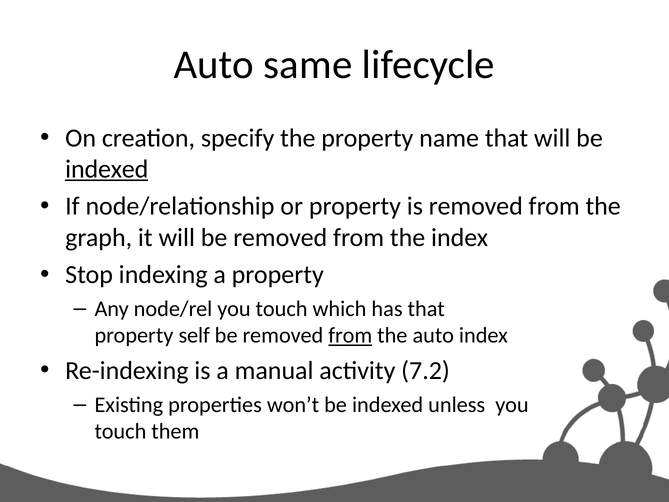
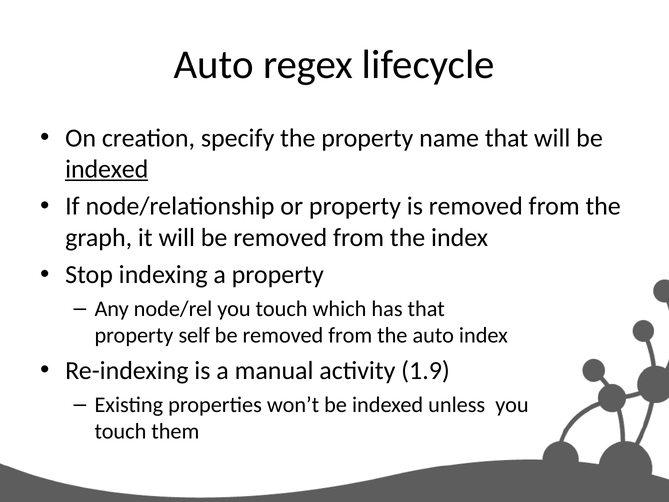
same: same -> regex (308, 65)
from underline: present -> none (350, 335)
7.2: 7.2 -> 1.9 (426, 371)
